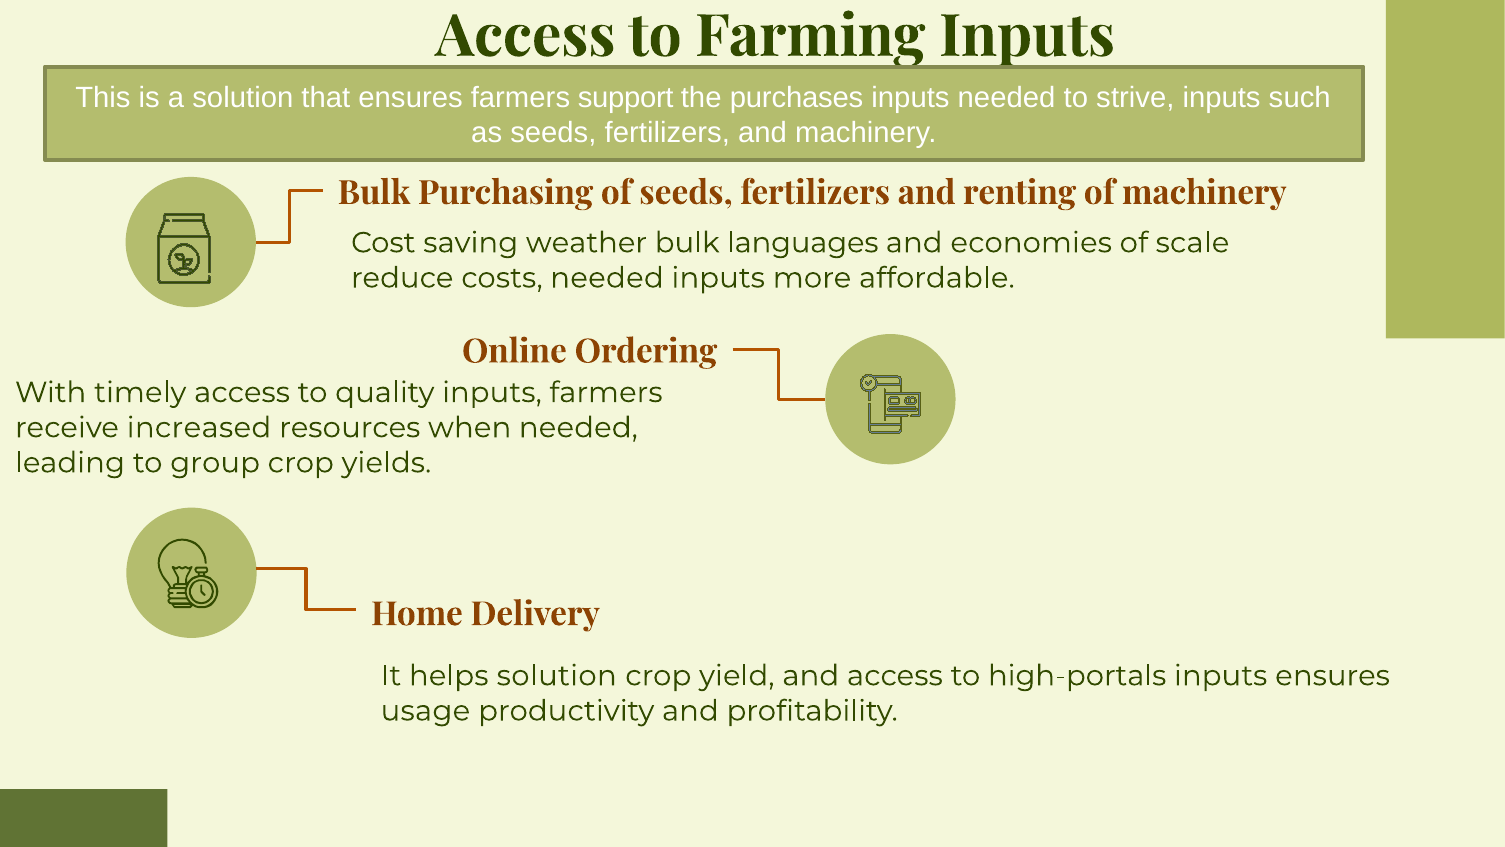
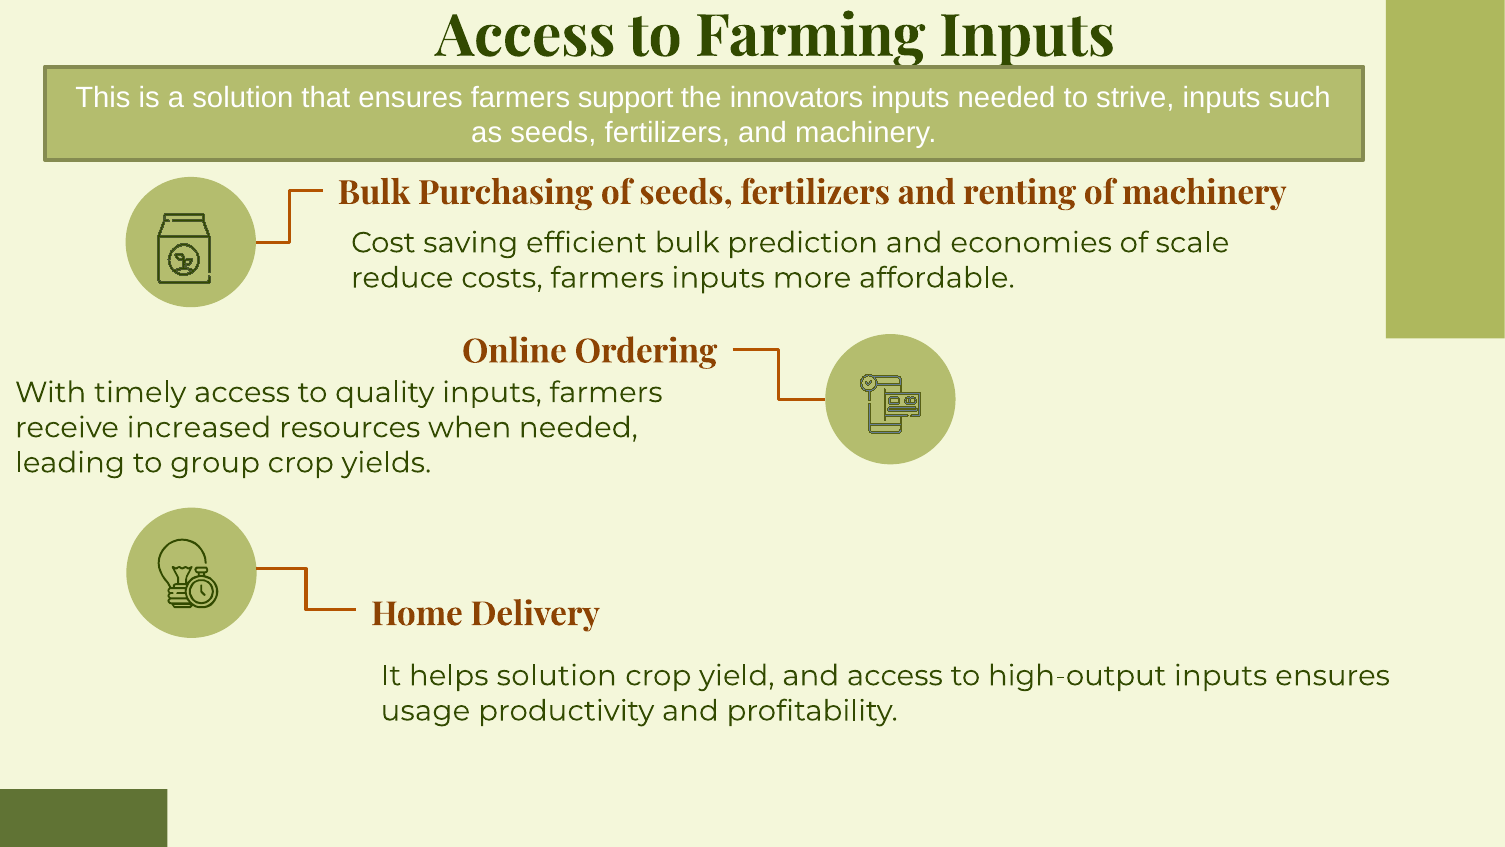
purchases: purchases -> innovators (797, 98)
weather: weather -> efficient (586, 243)
languages: languages -> prediction (803, 243)
costs needed: needed -> farmers (607, 278)
high-portals: high-portals -> high-output (1077, 675)
